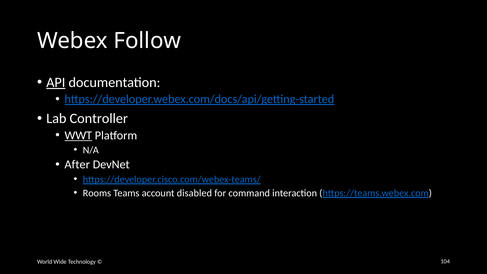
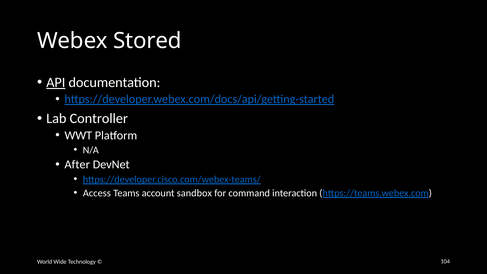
Follow: Follow -> Stored (147, 41)
WWT underline: present -> none (78, 135)
Rooms: Rooms -> Access (97, 193)
disabled: disabled -> sandbox (194, 193)
